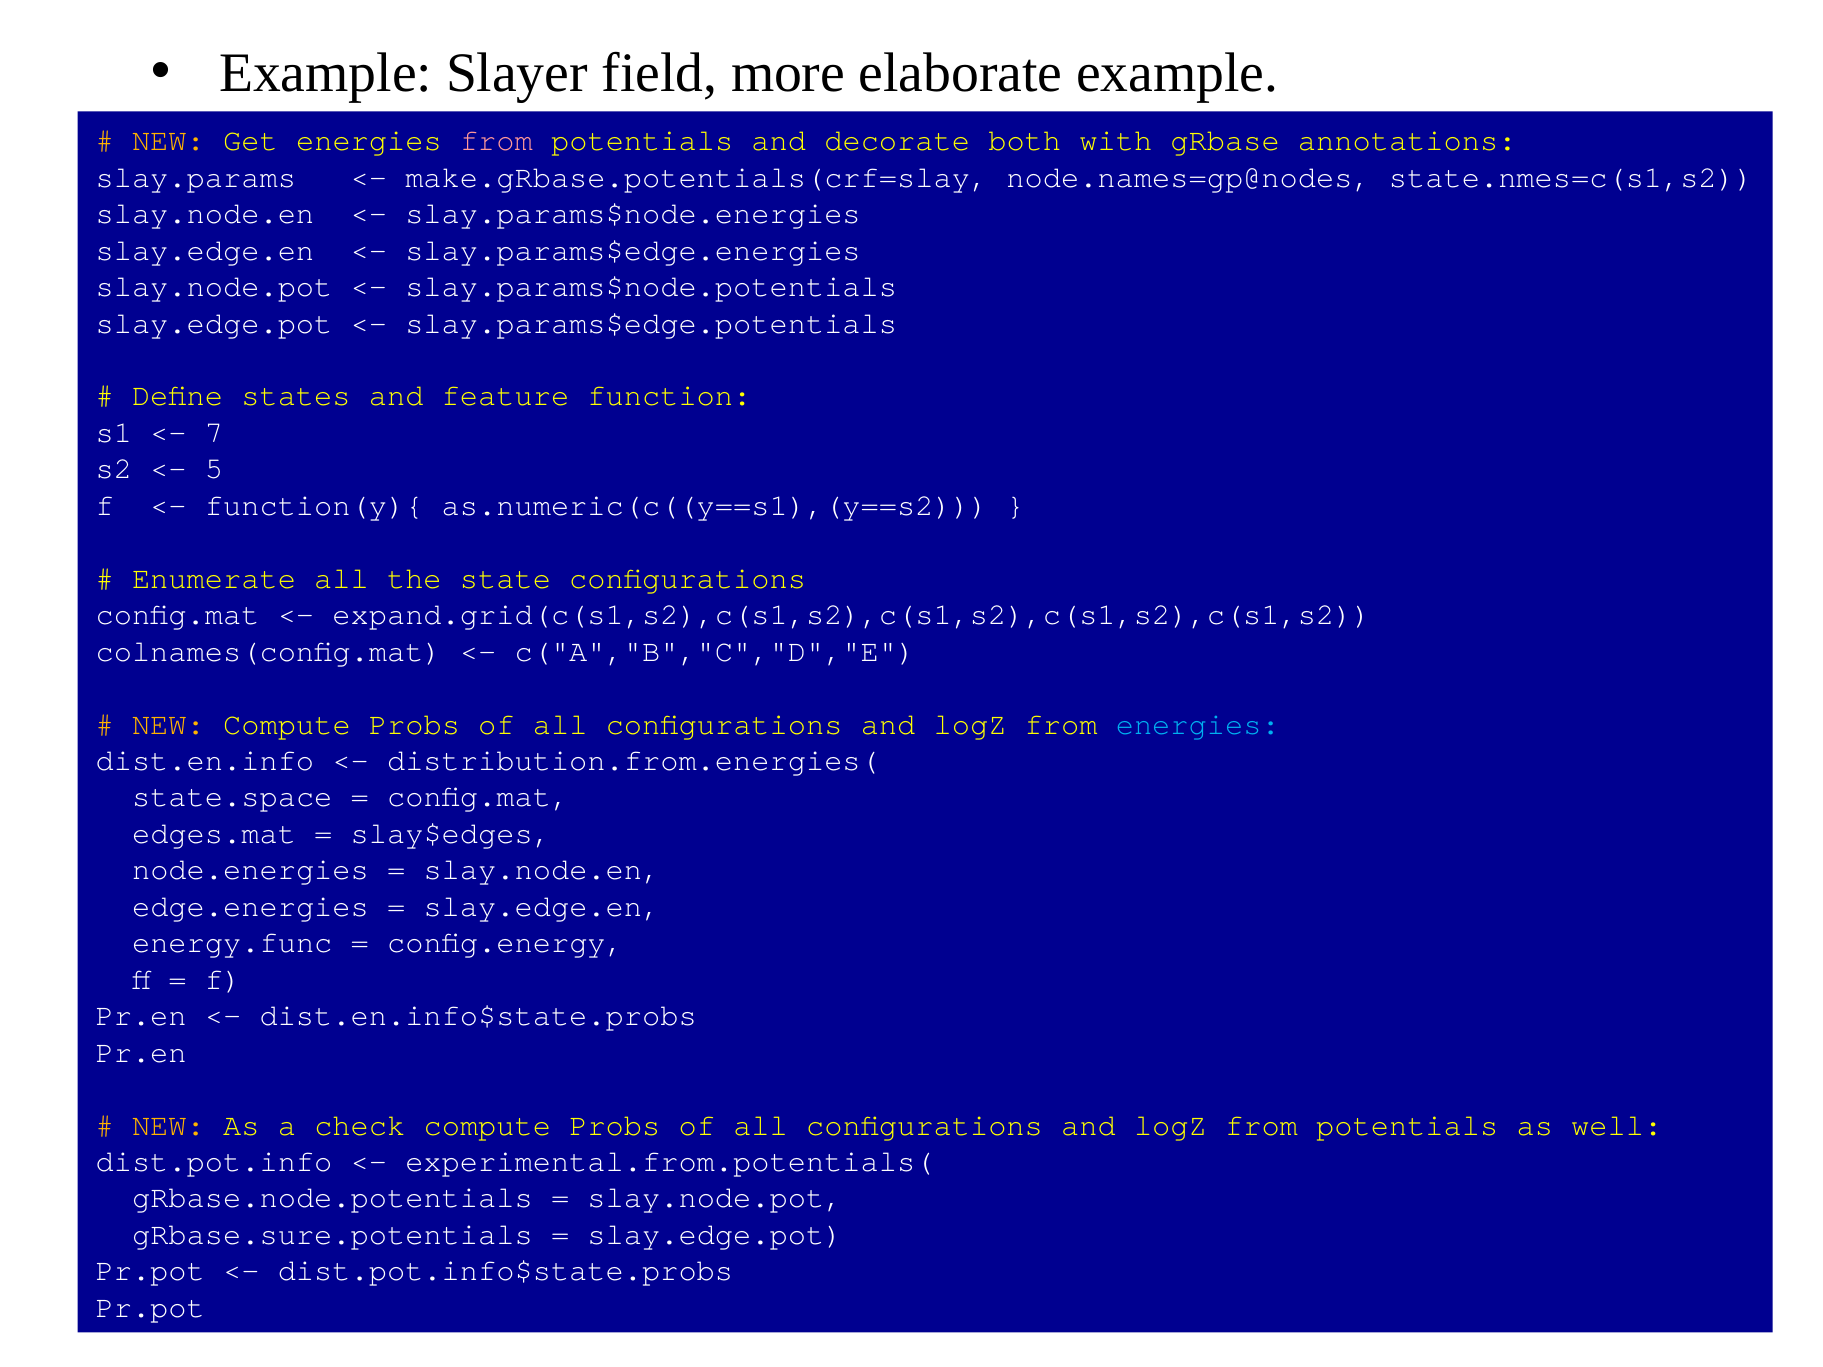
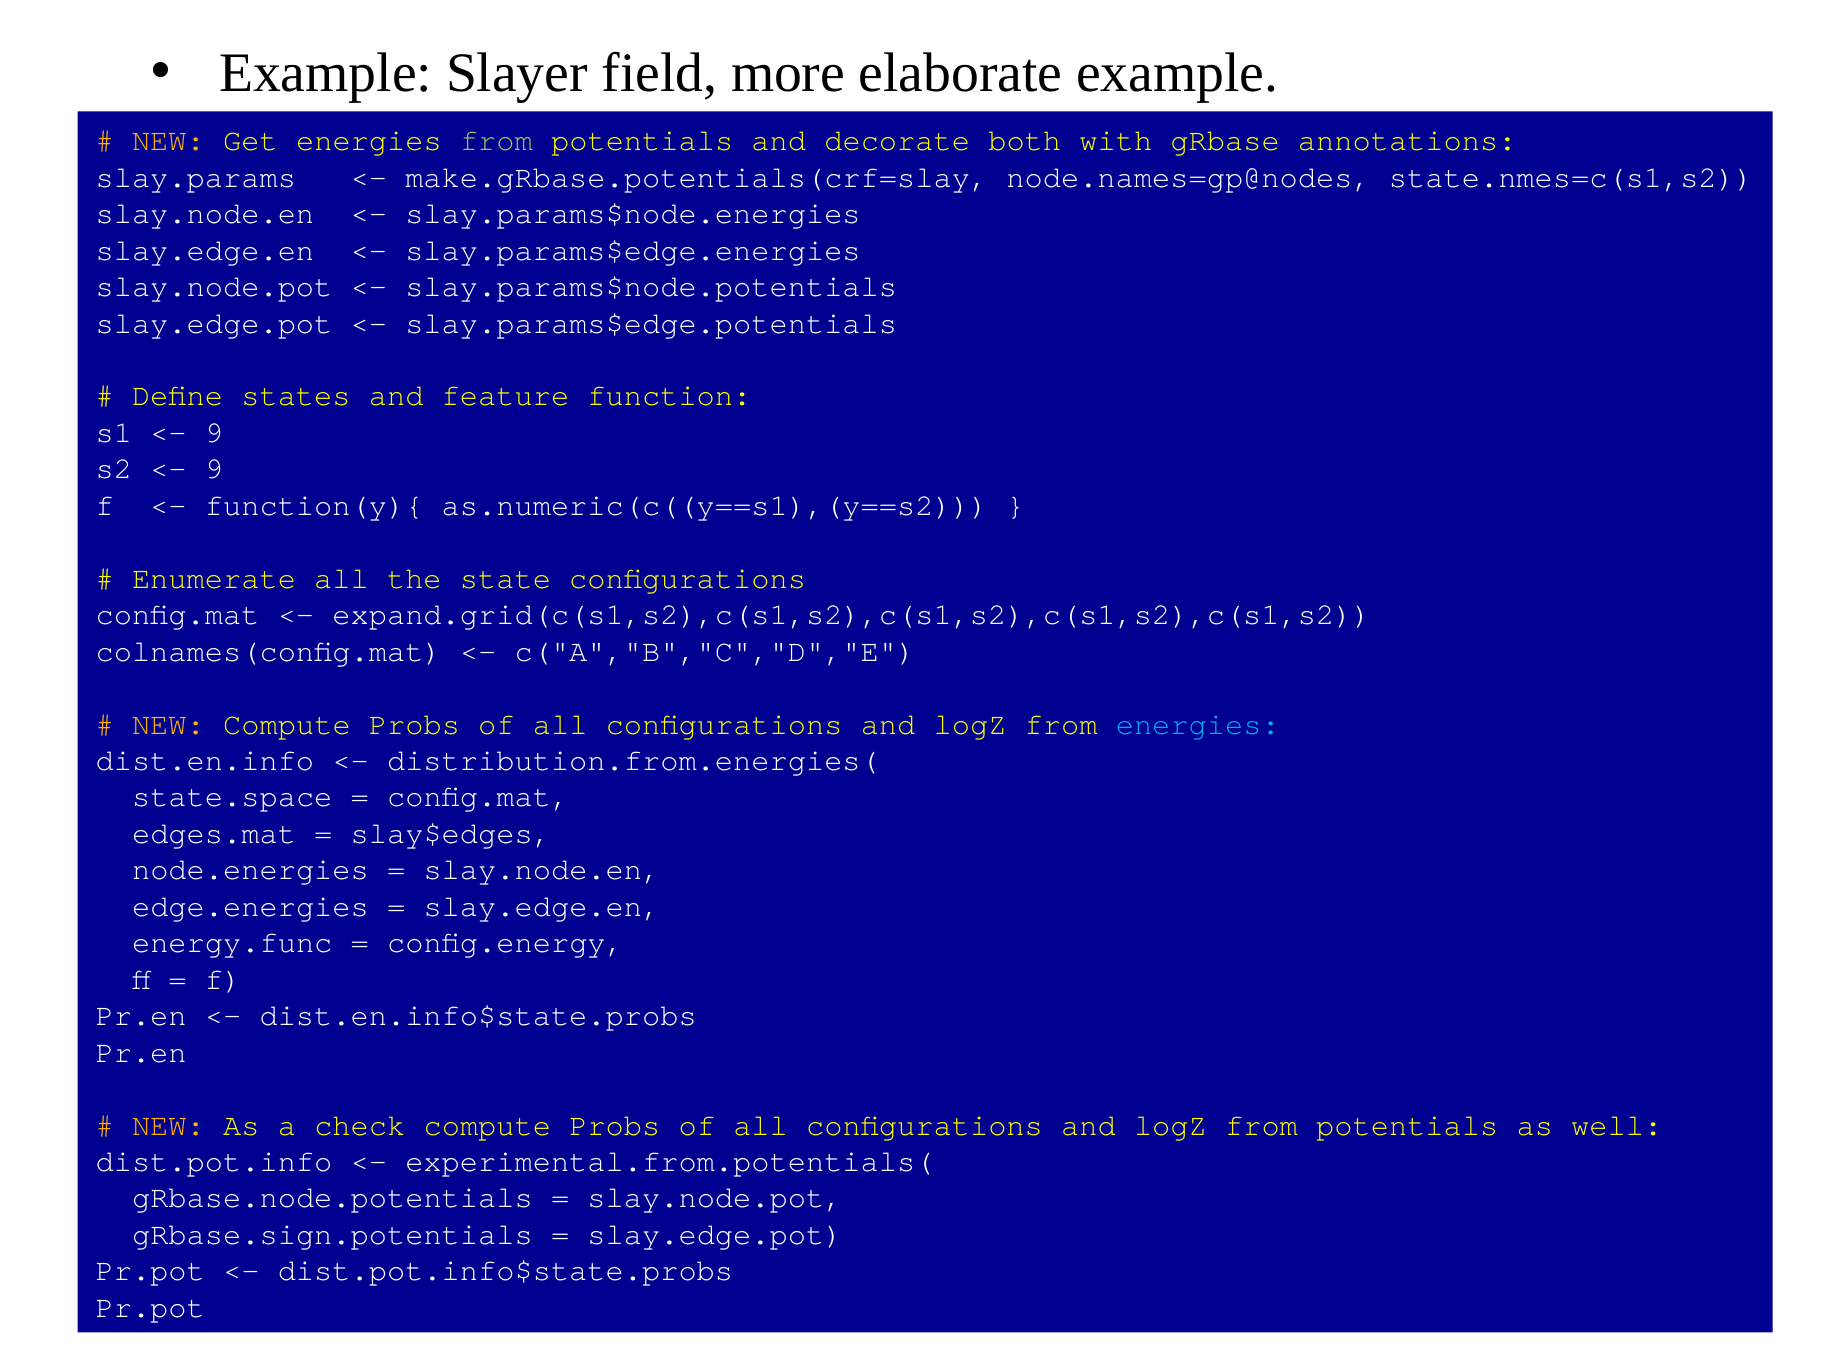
from colour: pink -> light green (496, 141)
7: 7 -> 9 (214, 432)
5: 5 -> 9 (214, 469)
gRbase.sure.potentials: gRbase.sure.potentials -> gRbase.sign.potentials (332, 1235)
